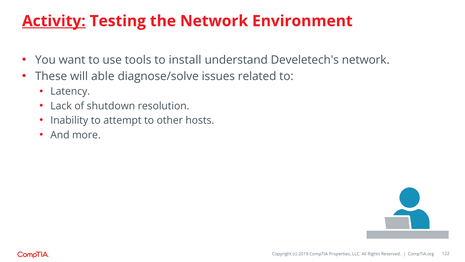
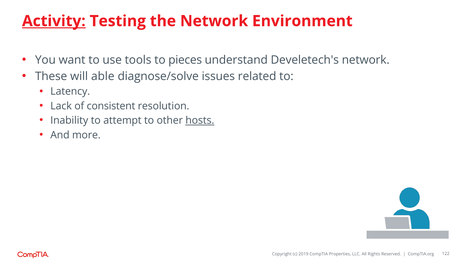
install: install -> pieces (185, 60)
shutdown: shutdown -> consistent (111, 106)
hosts underline: none -> present (200, 120)
